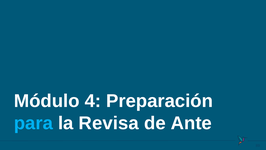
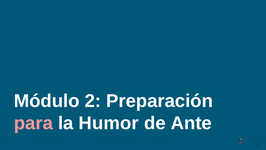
4: 4 -> 2 (93, 101)
para colour: light blue -> pink (33, 123)
Revisa: Revisa -> Humor (109, 123)
